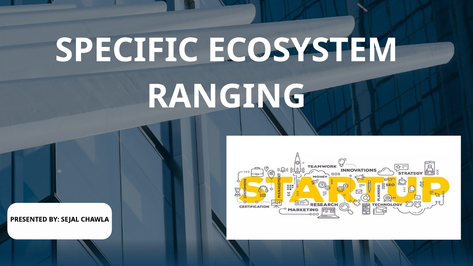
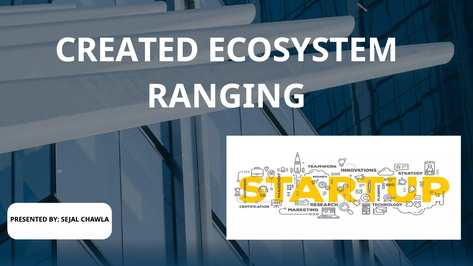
SPECIFIC: SPECIFIC -> CREATED (127, 50)
